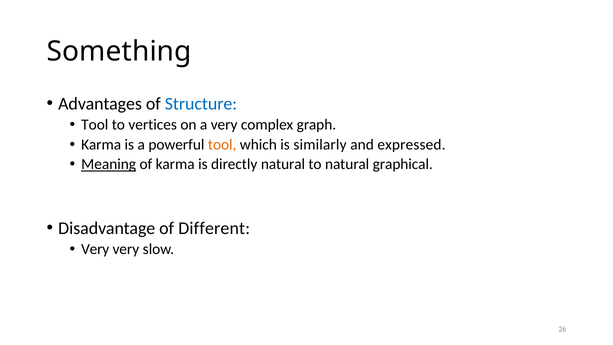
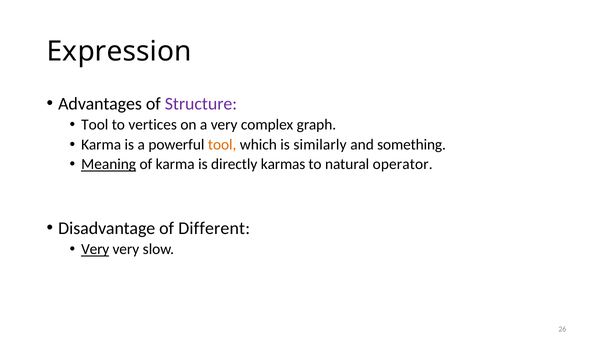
Something: Something -> Expression (119, 51)
Structure colour: blue -> purple (201, 104)
expressed: expressed -> something (412, 145)
directly natural: natural -> karmas (283, 164)
graphical: graphical -> operator (403, 164)
Very underline: none -> present (95, 249)
